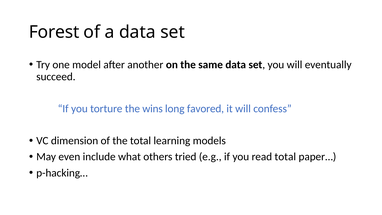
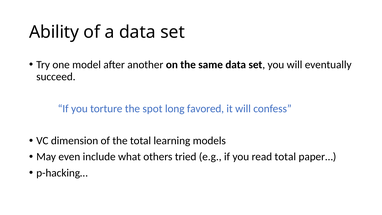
Forest: Forest -> Ability (54, 32)
wins: wins -> spot (152, 109)
